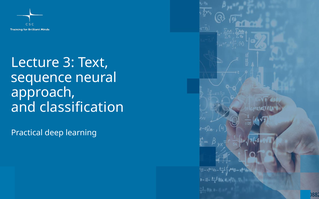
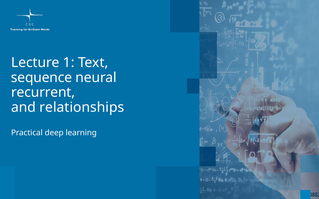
3: 3 -> 1 (69, 63)
approach: approach -> recurrent (43, 93)
classification: classification -> relationships (82, 107)
